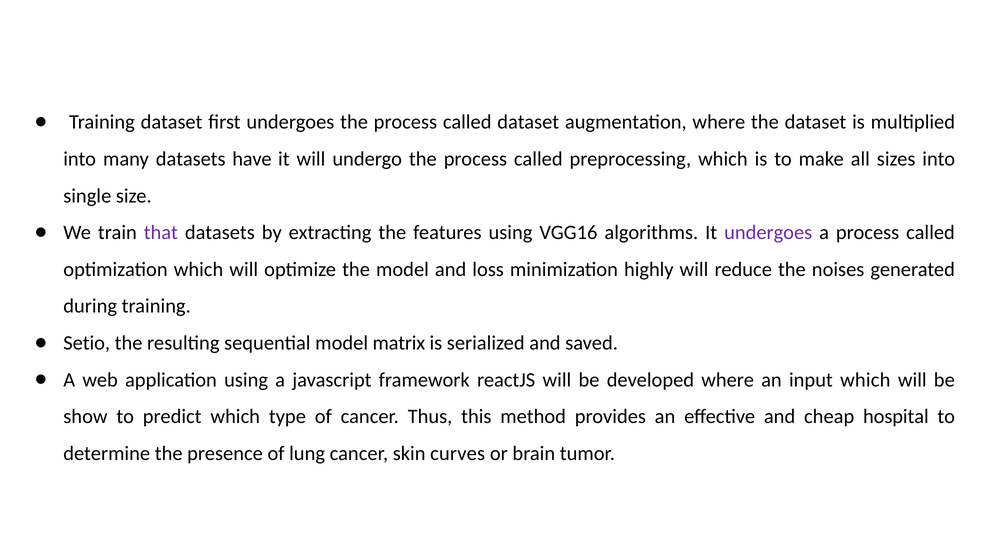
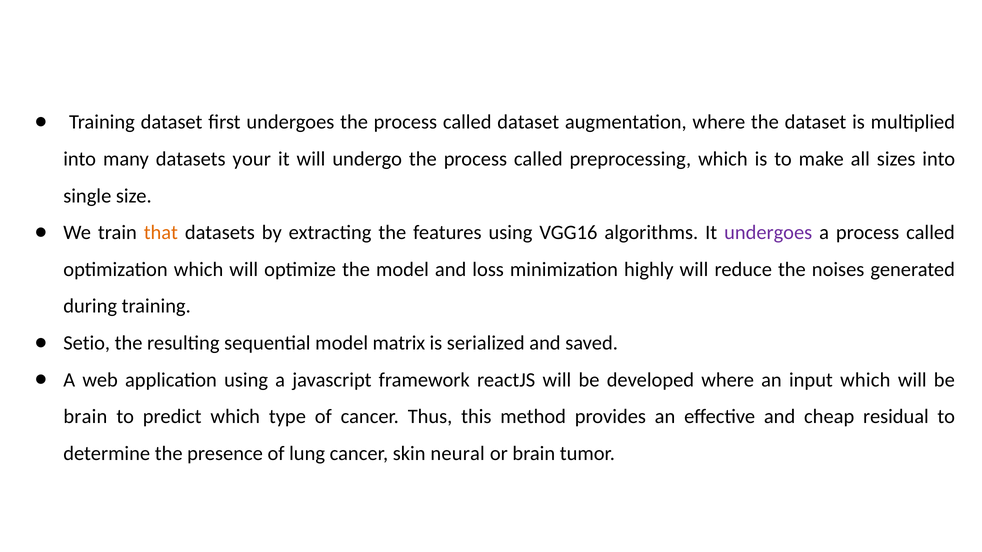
have: have -> your (252, 159)
that colour: purple -> orange (161, 233)
show: show -> brain (85, 417)
hospital: hospital -> residual (896, 417)
curves: curves -> neural (458, 454)
